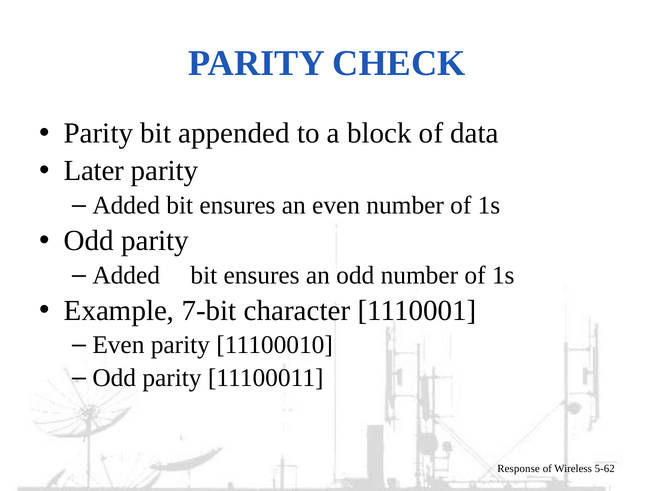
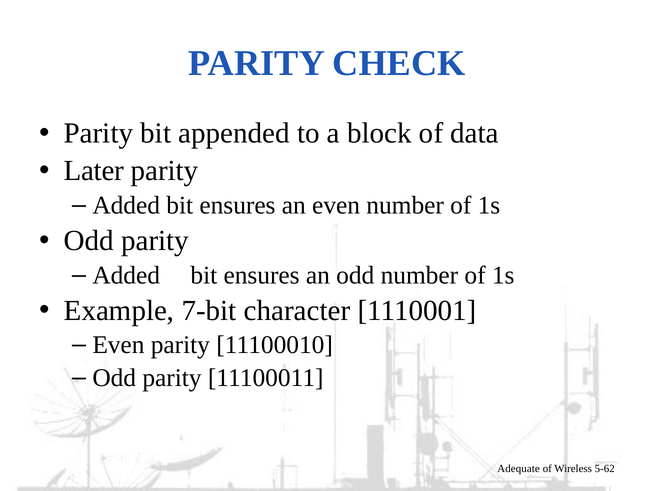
Response: Response -> Adequate (519, 468)
